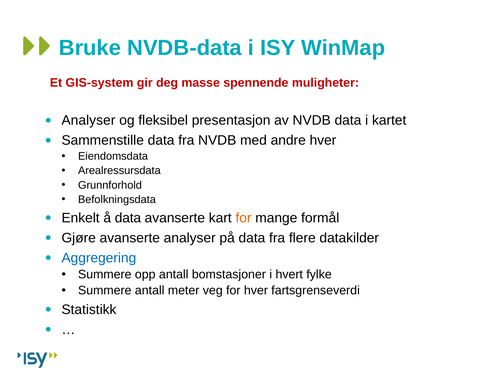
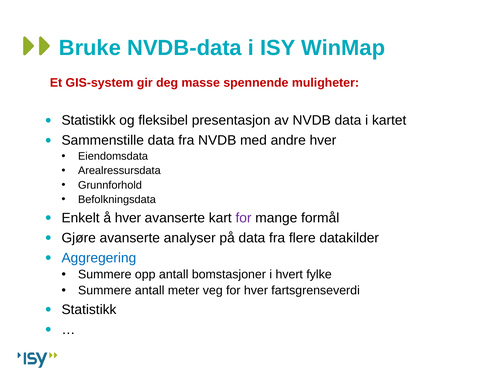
Analyser: Analyser -> Statistikk (89, 121)
å data: data -> hver (128, 218)
for colour: orange -> purple (244, 218)
